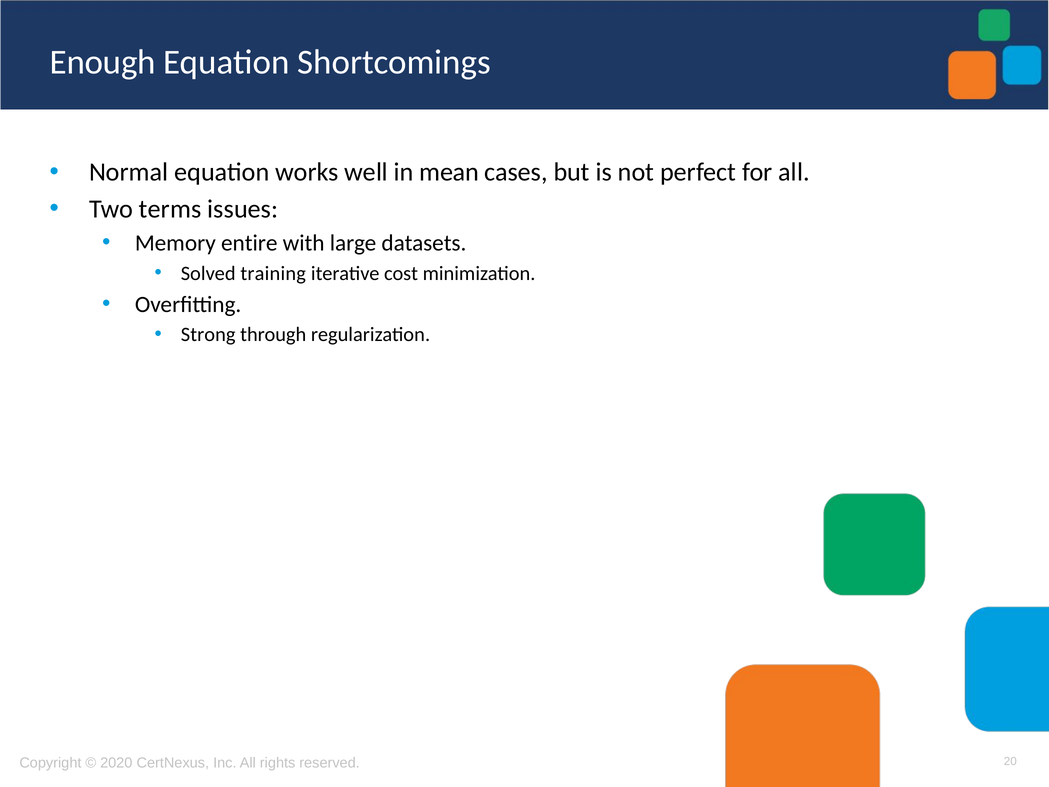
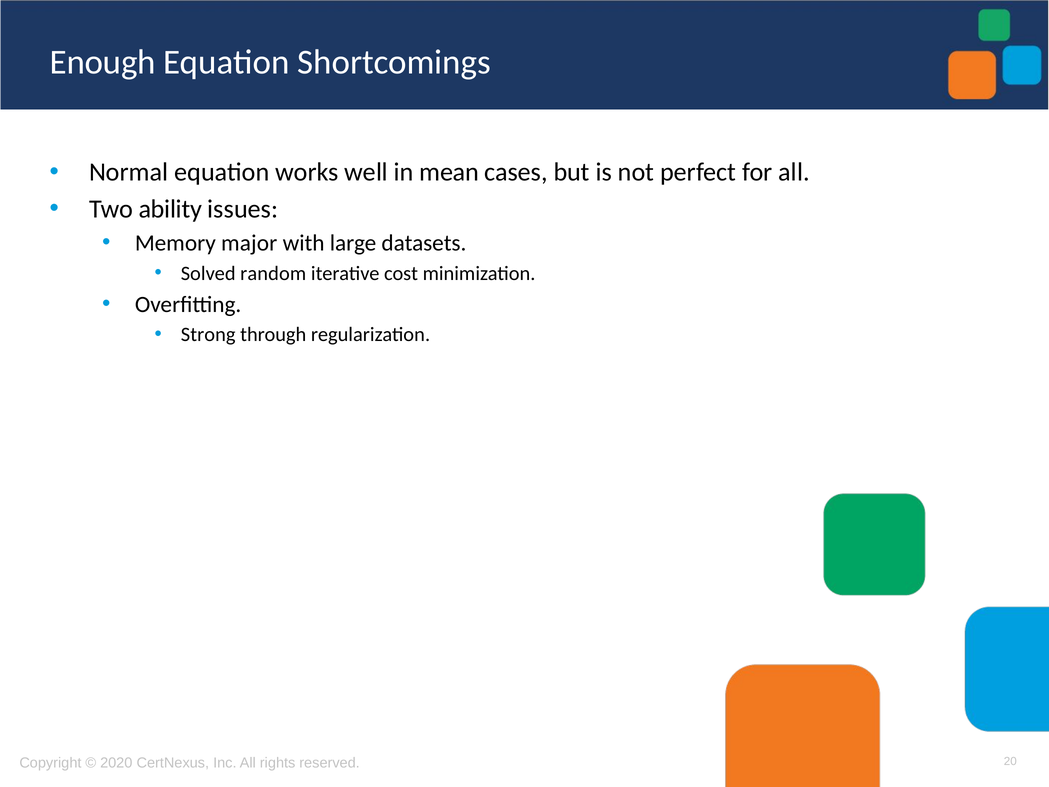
terms: terms -> ability (170, 209)
entire: entire -> major (249, 243)
training: training -> random (273, 273)
